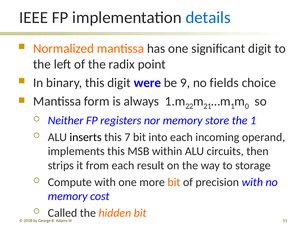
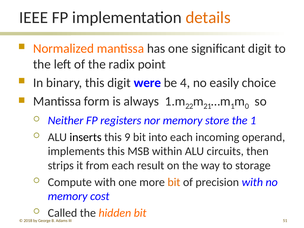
details colour: blue -> orange (208, 18)
9: 9 -> 4 (185, 83)
fields: fields -> easily (224, 83)
7: 7 -> 9 (127, 137)
